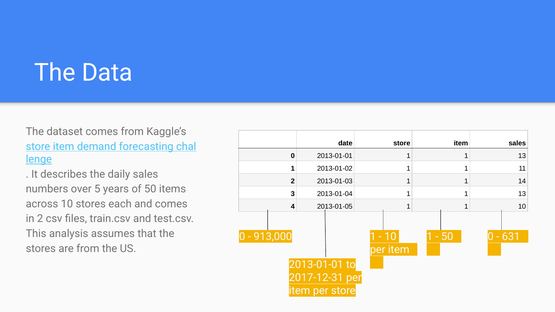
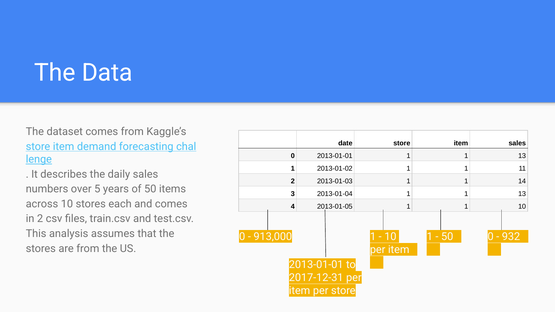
631: 631 -> 932 (511, 237)
